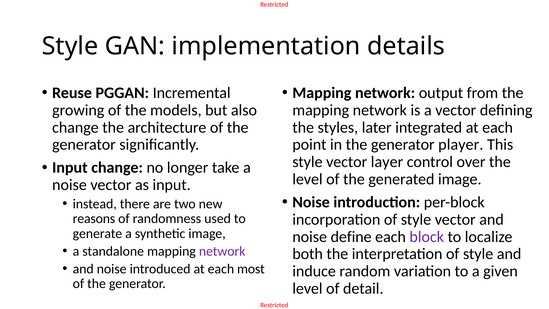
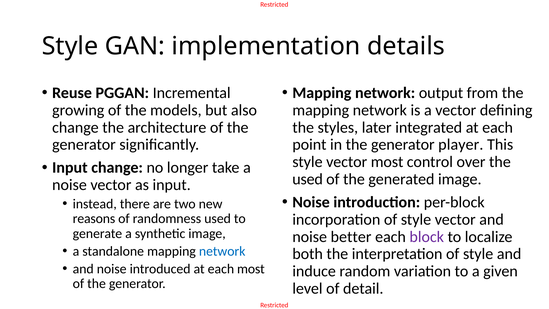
vector layer: layer -> most (387, 162)
level: level -> used (308, 179)
define: define -> better (351, 237)
network colour: purple -> blue (222, 251)
